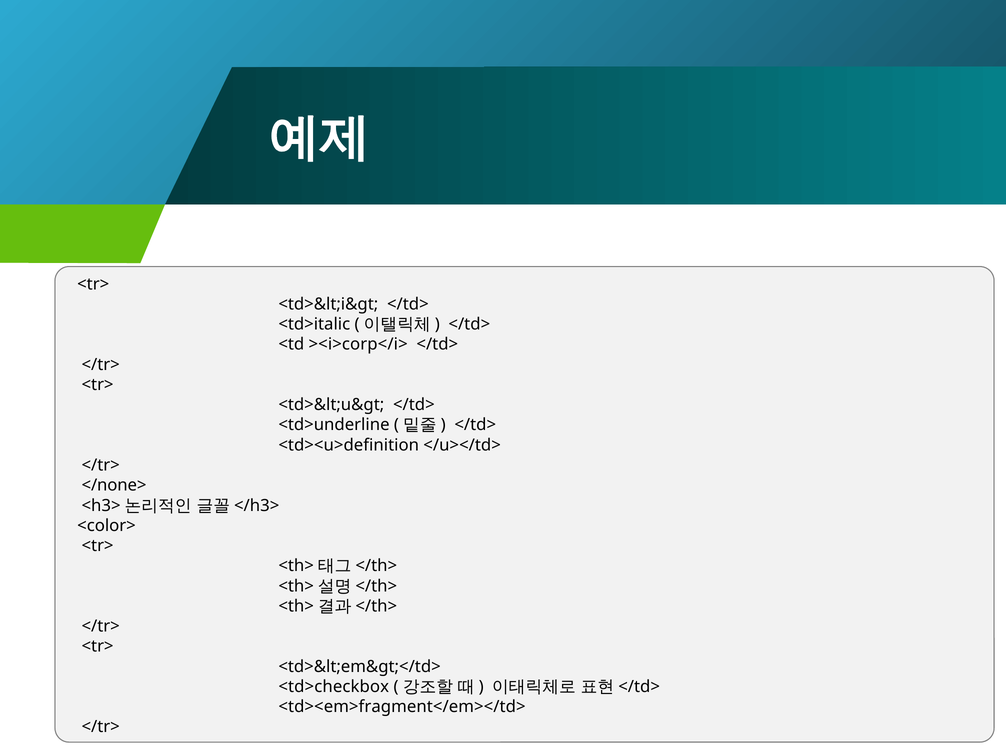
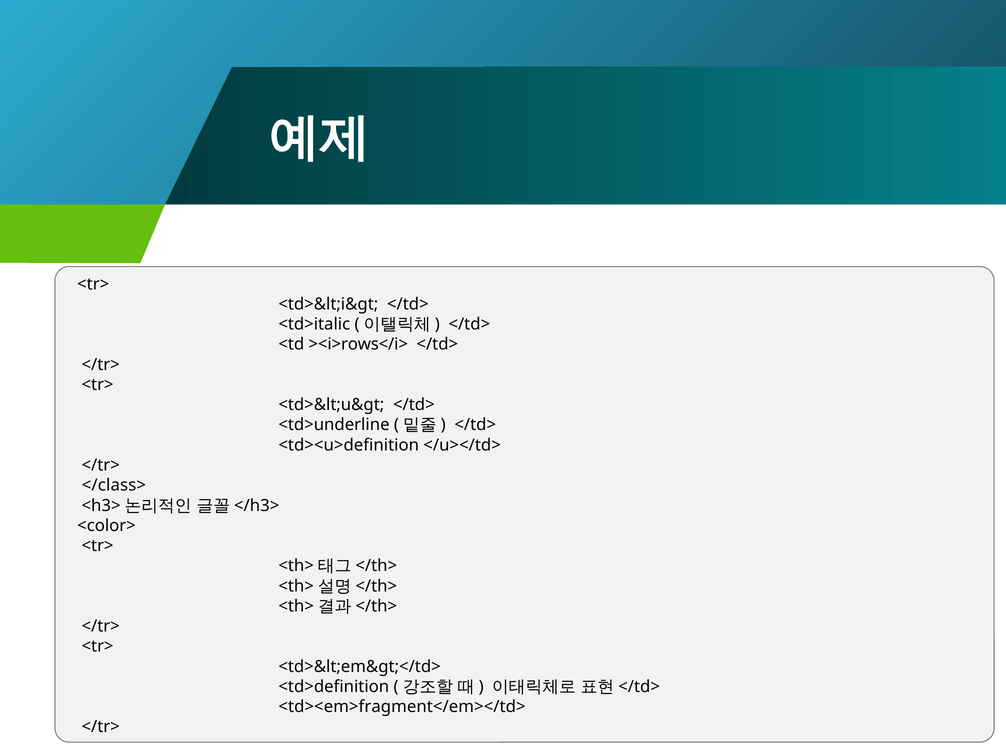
><i>corp</i>: ><i>corp</i> -> ><i>rows</i> (358, 344)
</none>: </none> -> </class> (114, 485)
<td>checkbox: <td>checkbox -> <td>definition (334, 686)
